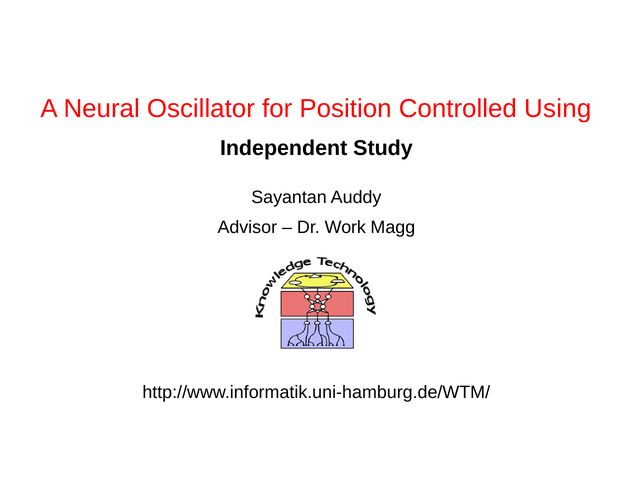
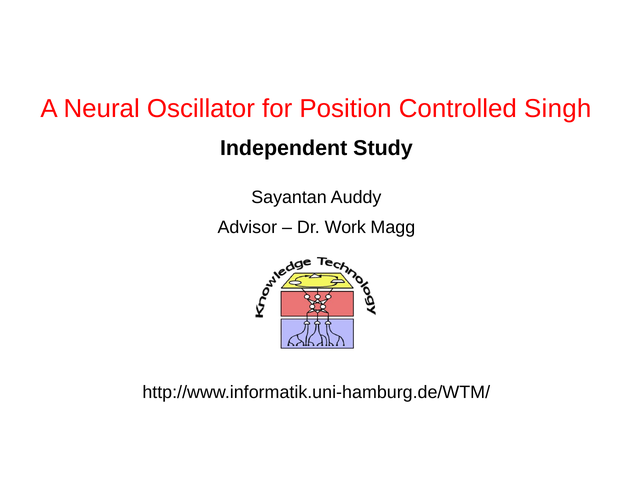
Using: Using -> Singh (558, 109)
